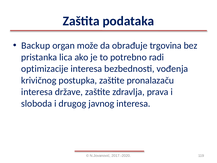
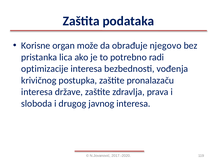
Backup: Backup -> Korisne (36, 46)
trgovina: trgovina -> njegovo (166, 46)
